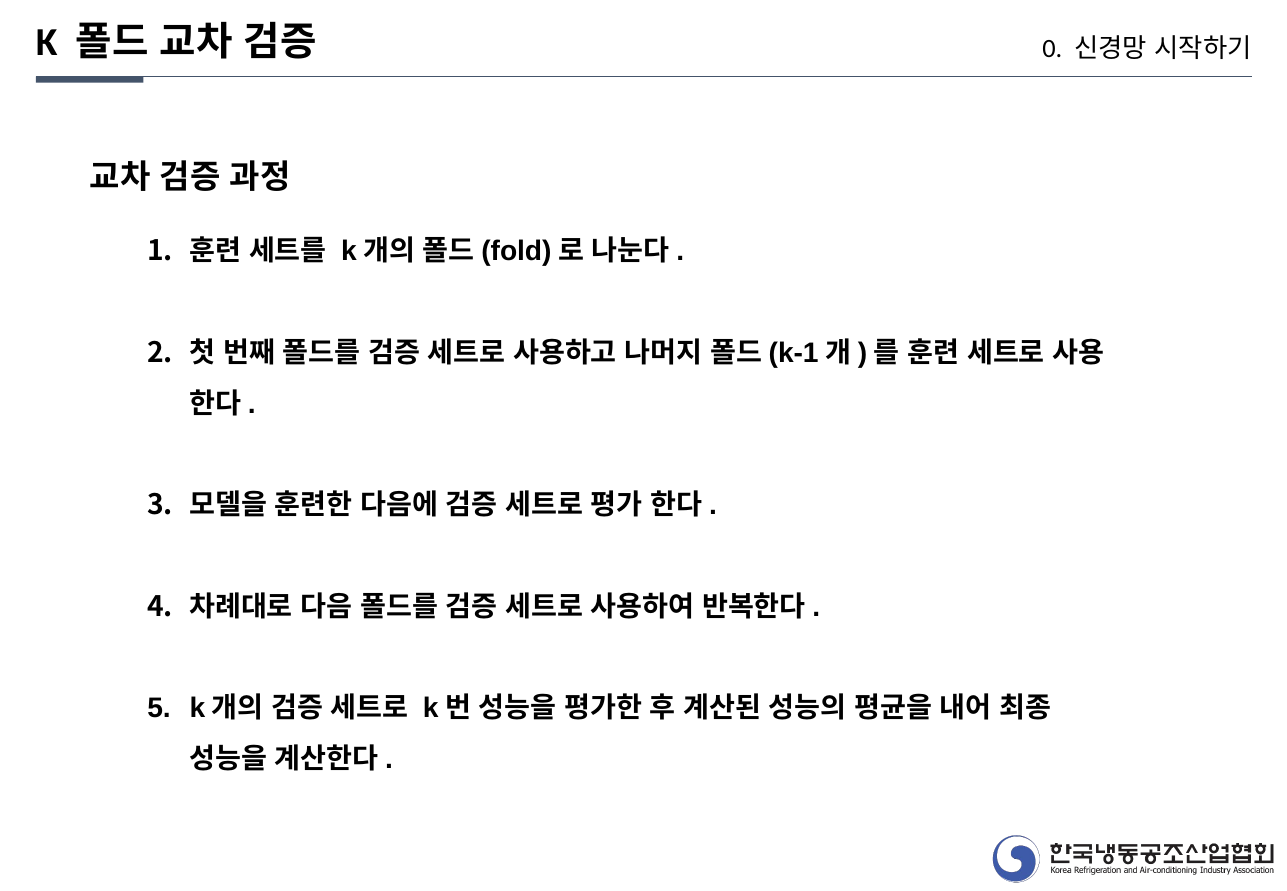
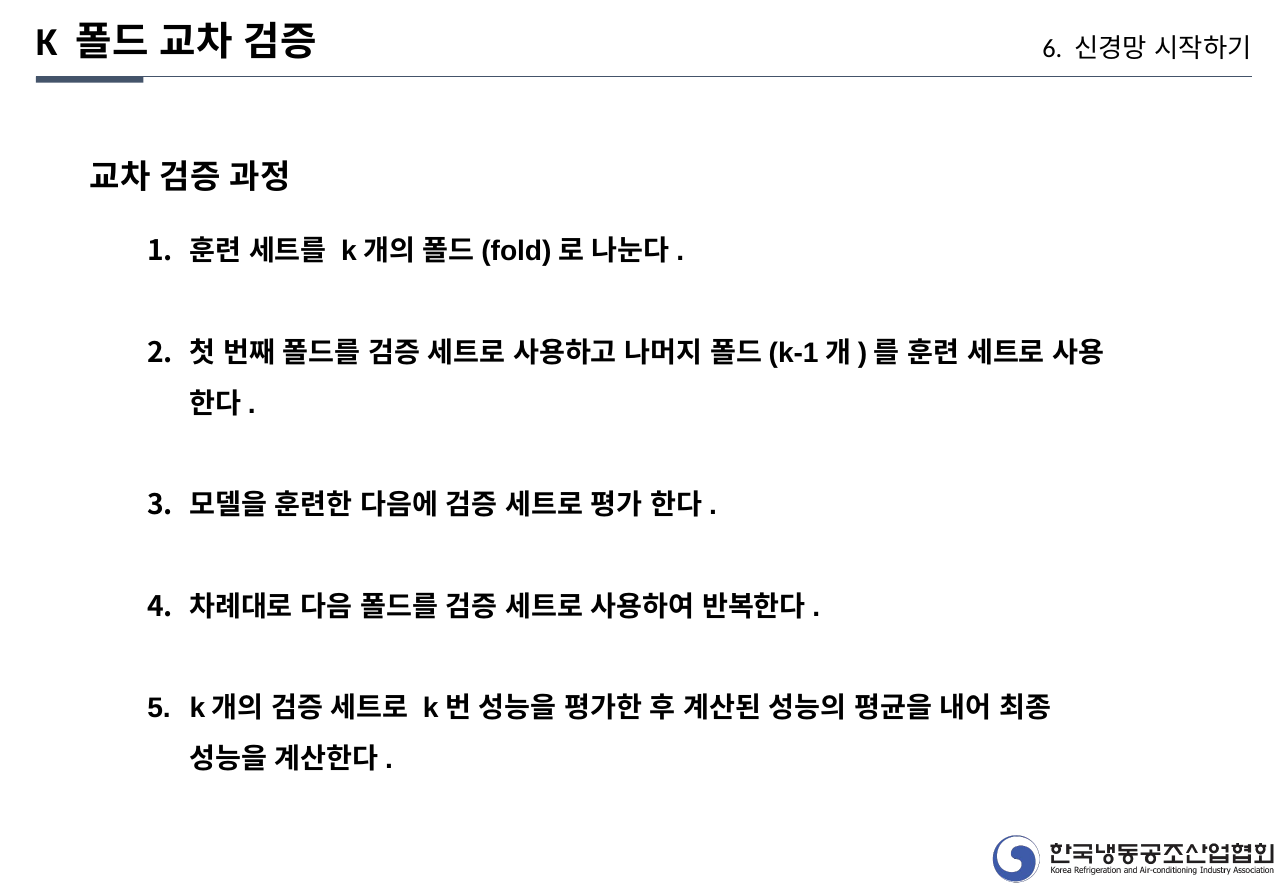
0: 0 -> 6 (1052, 49)
